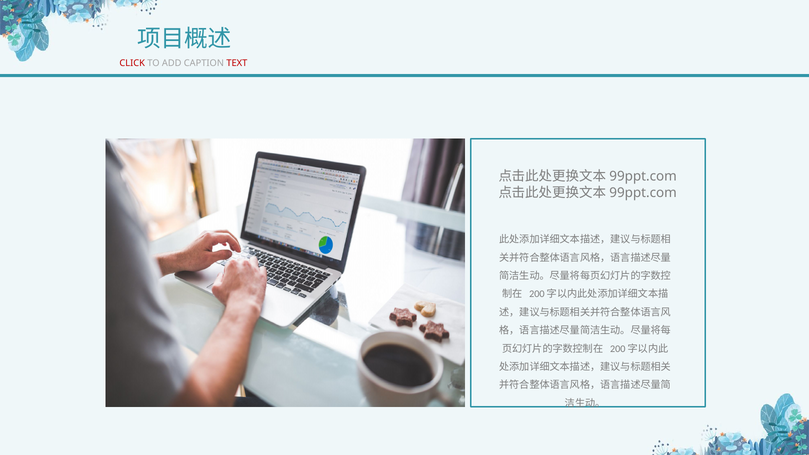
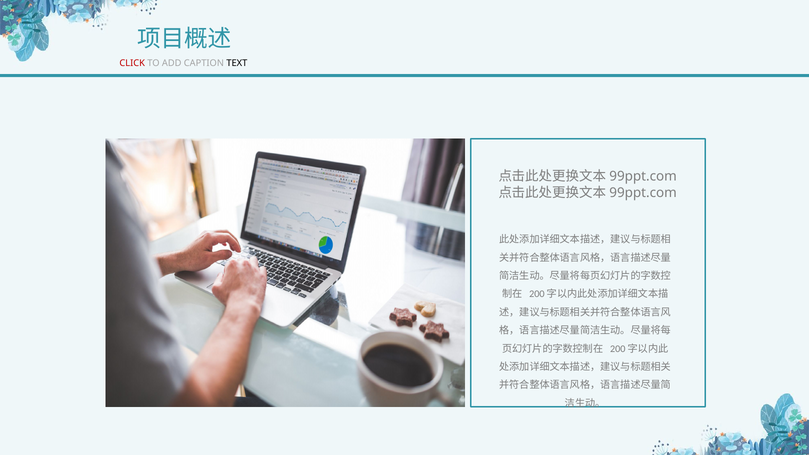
TEXT colour: red -> black (237, 63)
